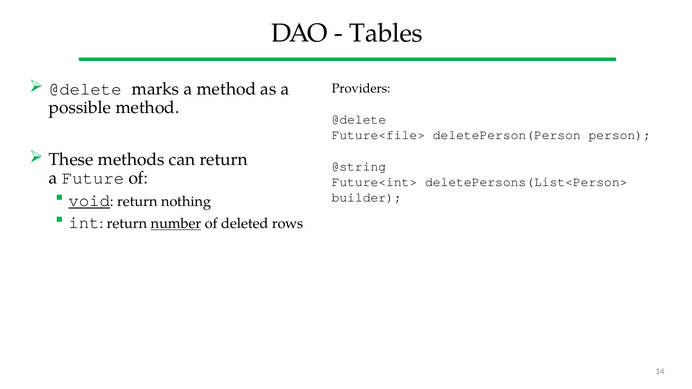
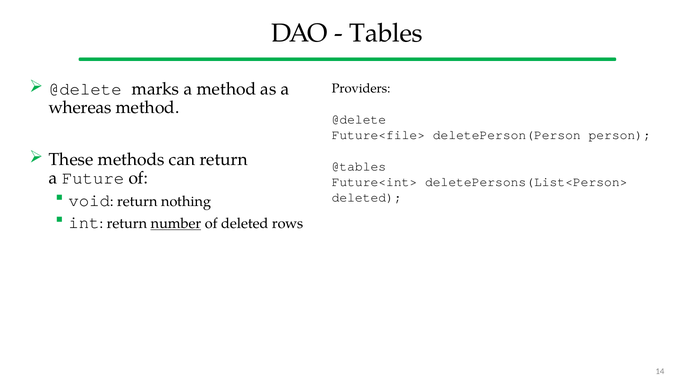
possible: possible -> whereas (80, 108)
@string: @string -> @tables (359, 166)
void underline: present -> none (89, 200)
builder: builder -> deleted (367, 197)
